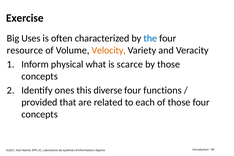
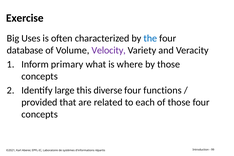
resource: resource -> database (25, 50)
Velocity colour: orange -> purple (109, 50)
physical: physical -> primary (67, 64)
scarce: scarce -> where (130, 64)
ones: ones -> large (65, 90)
